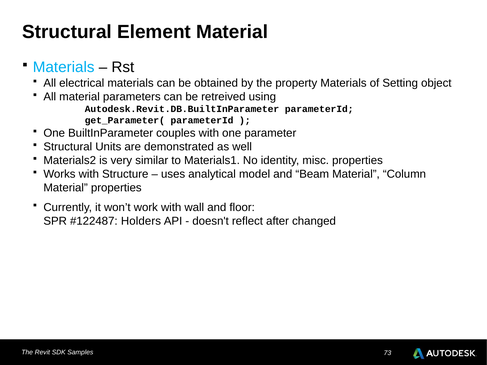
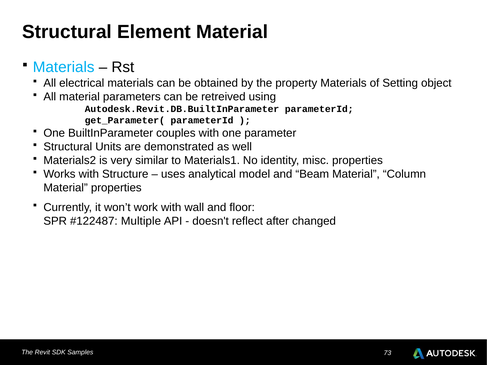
Holders: Holders -> Multiple (141, 221)
